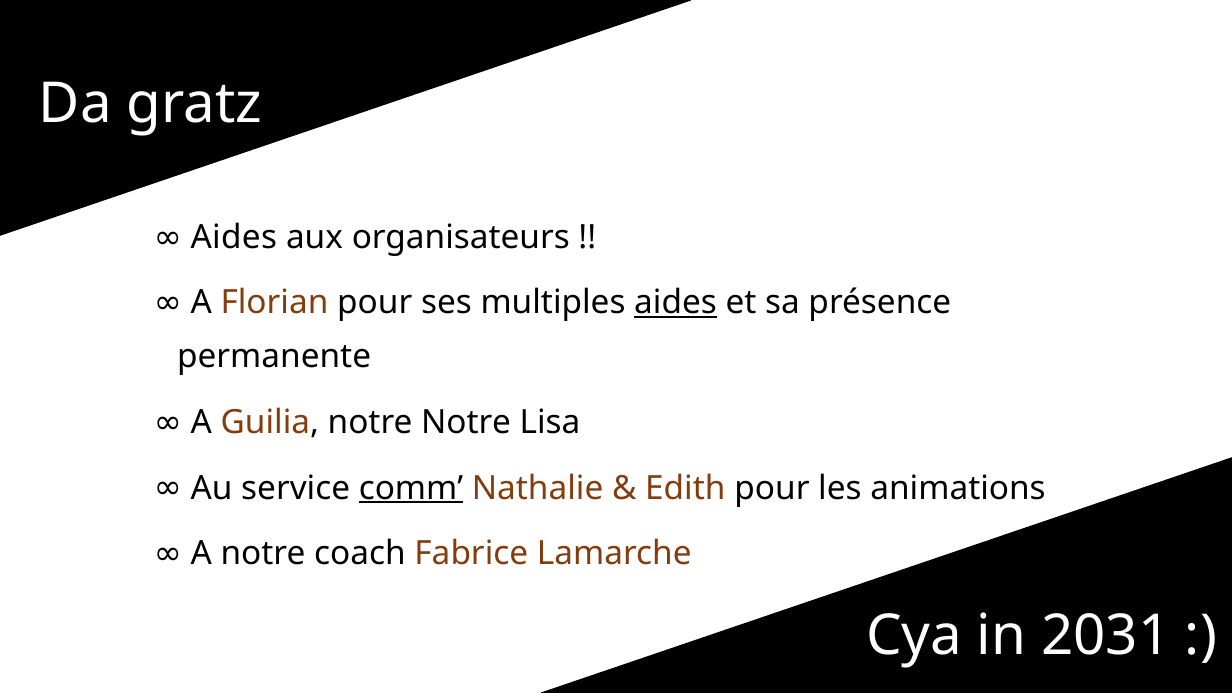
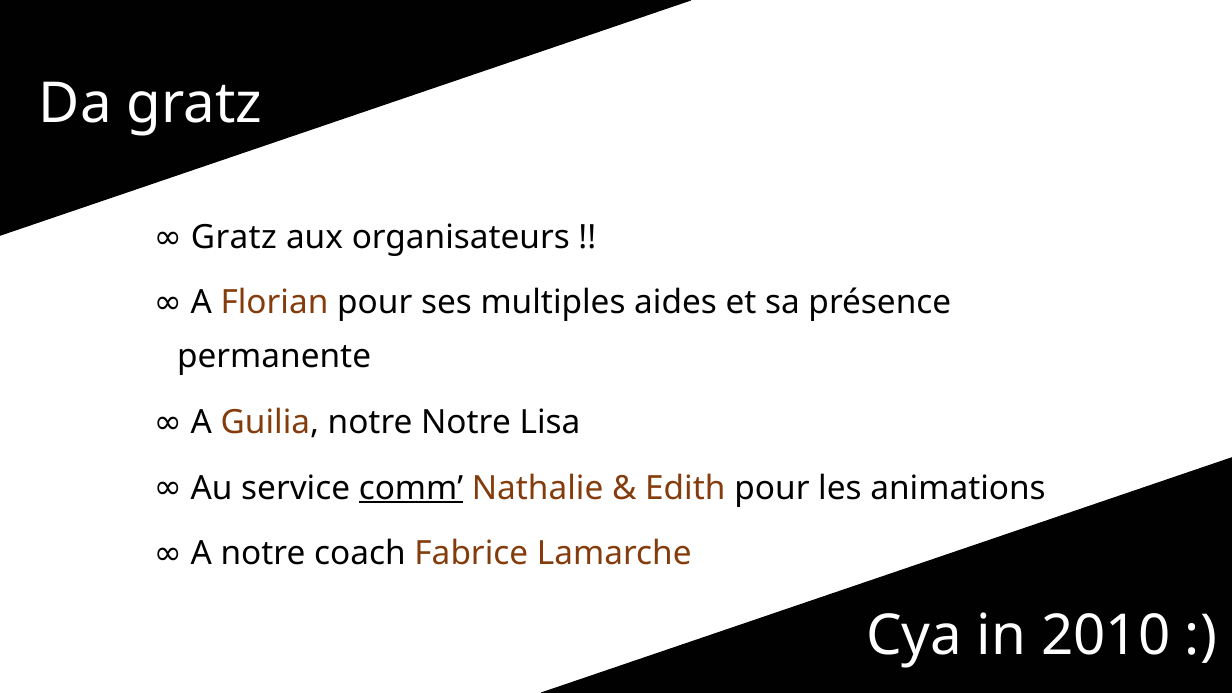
Aides: Aides -> Gratz (234, 237)
aides underline: present -> none (676, 303)
2031: 2031 -> 2010 (1106, 635)
